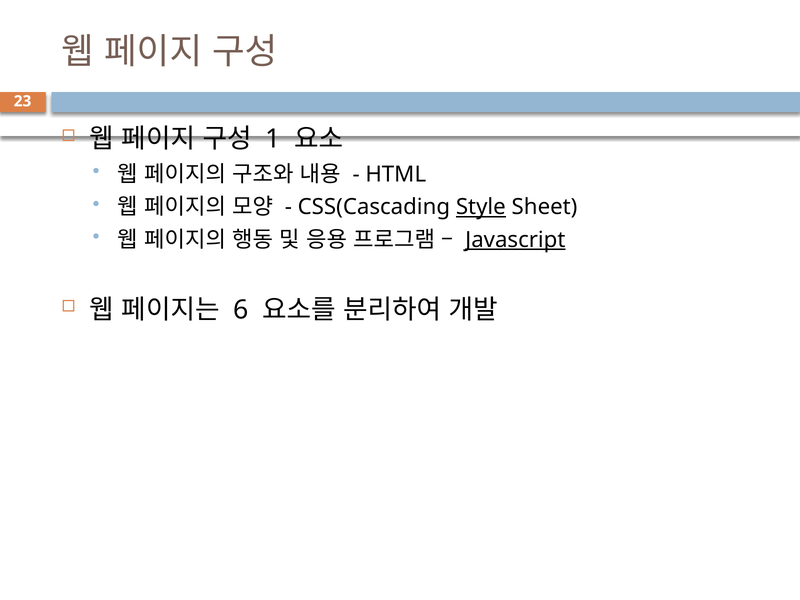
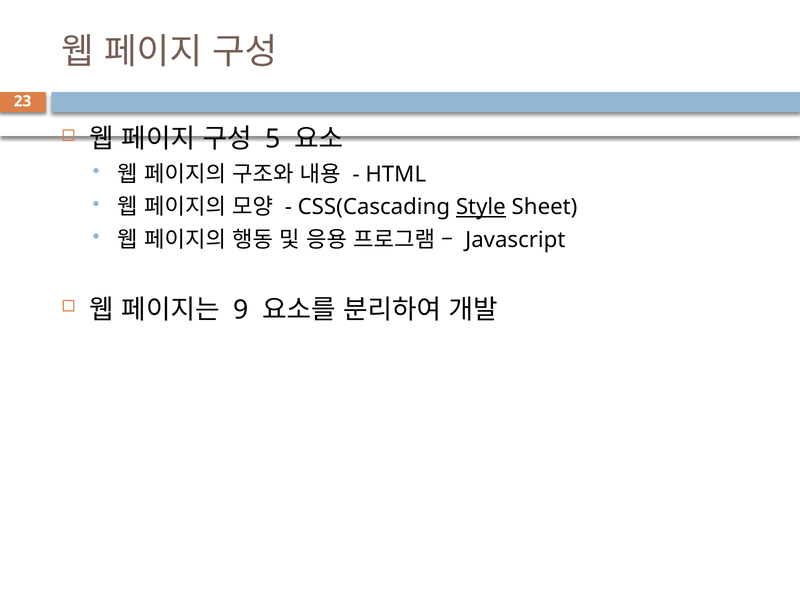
1: 1 -> 5 (273, 139)
Javascript underline: present -> none (515, 240)
6: 6 -> 9 (241, 310)
